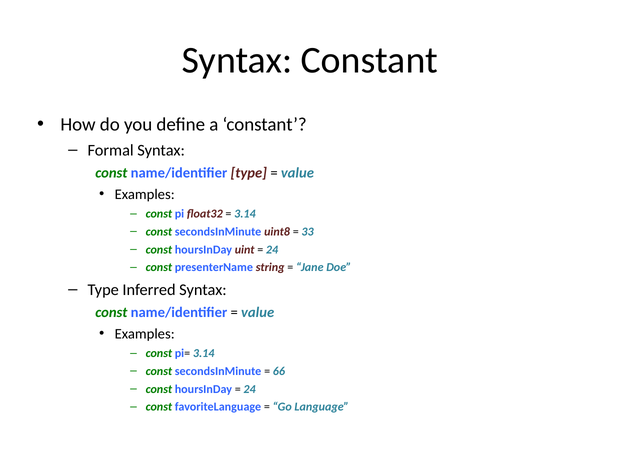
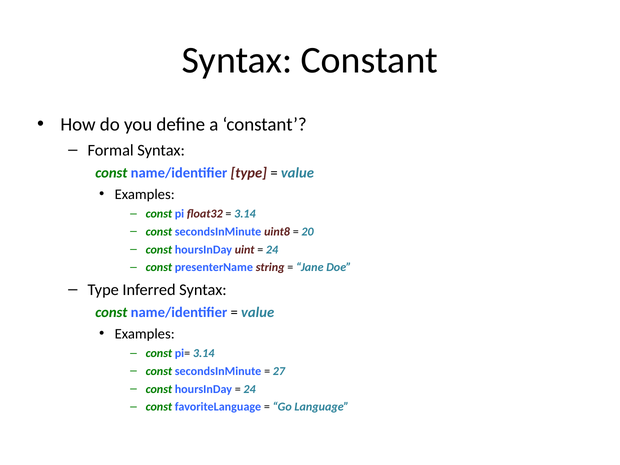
33: 33 -> 20 (308, 232)
66: 66 -> 27 (279, 371)
